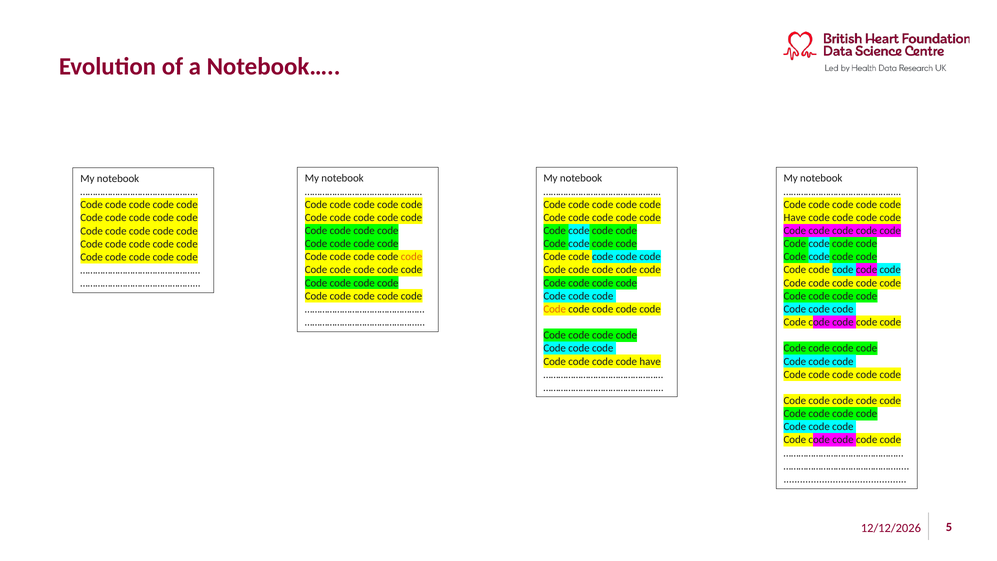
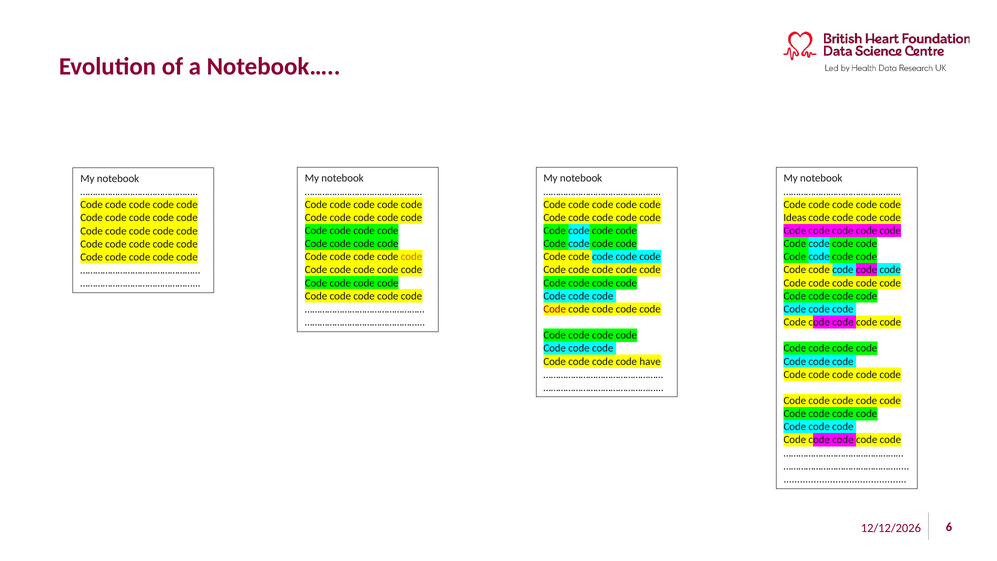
Have: Have -> Ideas (795, 218)
Code colour: orange -> red (555, 309)
5: 5 -> 6 (949, 527)
